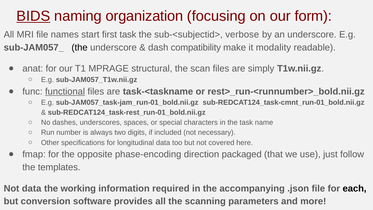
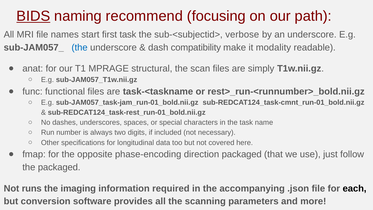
organization: organization -> recommend (144, 16)
form: form -> path (313, 16)
the colour: black -> blue (80, 47)
functional underline: present -> none (65, 91)
the templates: templates -> packaged (59, 167)
Not data: data -> runs (32, 188)
working: working -> imaging (78, 188)
